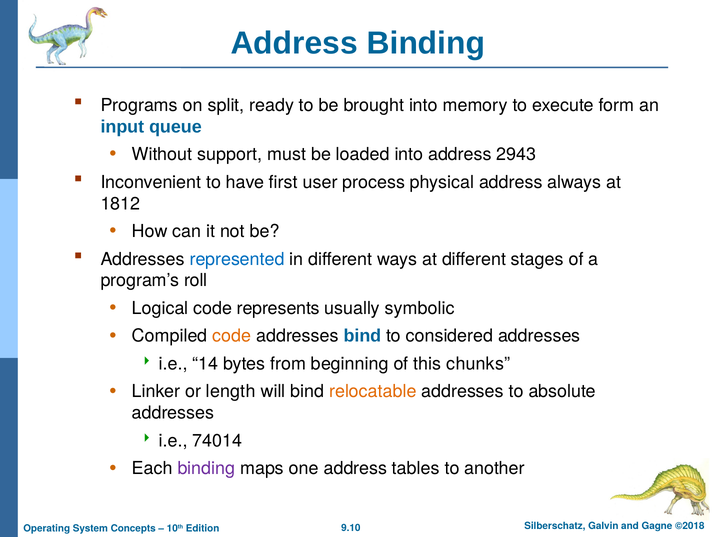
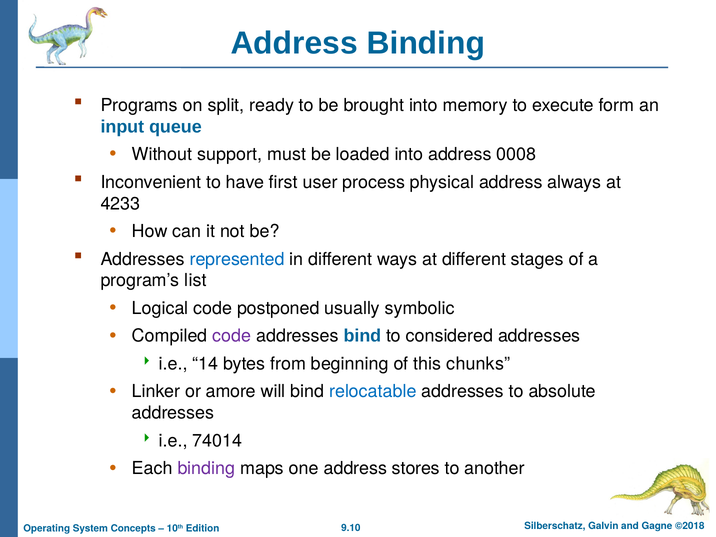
2943: 2943 -> 0008 (516, 154)
1812: 1812 -> 4233 (120, 204)
roll: roll -> list (196, 281)
represents: represents -> postponed (278, 308)
code colour: orange -> purple (232, 336)
length: length -> amore (231, 392)
relocatable colour: orange -> blue (373, 392)
tables: tables -> stores (416, 468)
